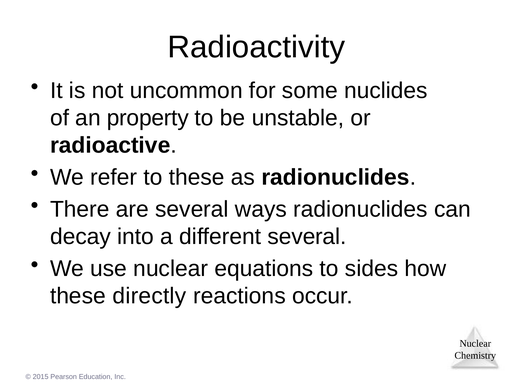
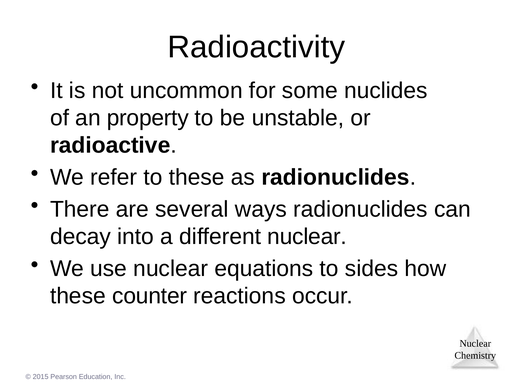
different several: several -> nuclear (307, 236)
directly: directly -> counter (150, 296)
